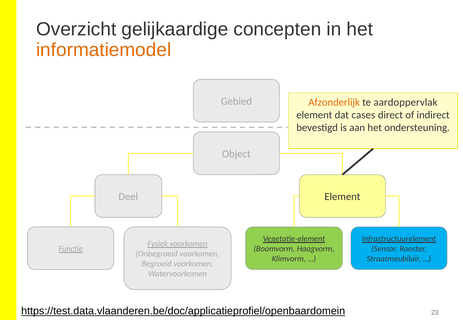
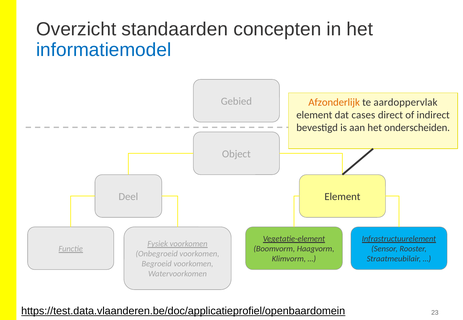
gelijkaardige: gelijkaardige -> standaarden (175, 29)
informatiemodel colour: orange -> blue (104, 50)
ondersteuning: ondersteuning -> onderscheiden (417, 128)
